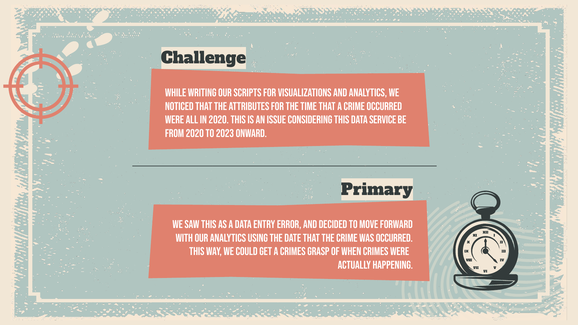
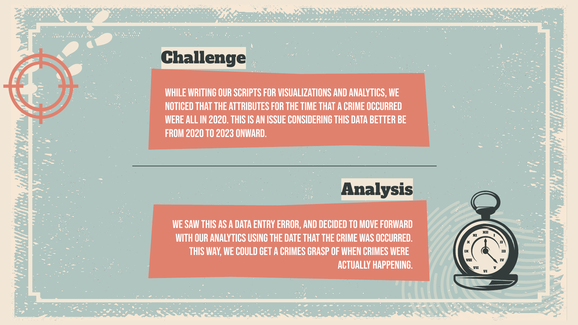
service: service -> better (383, 120)
Primary: Primary -> Analysis (377, 190)
